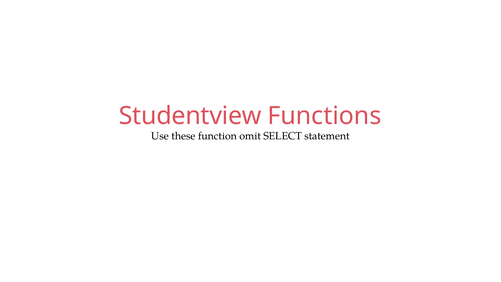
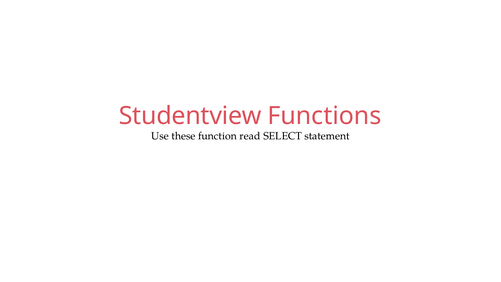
omit: omit -> read (250, 136)
